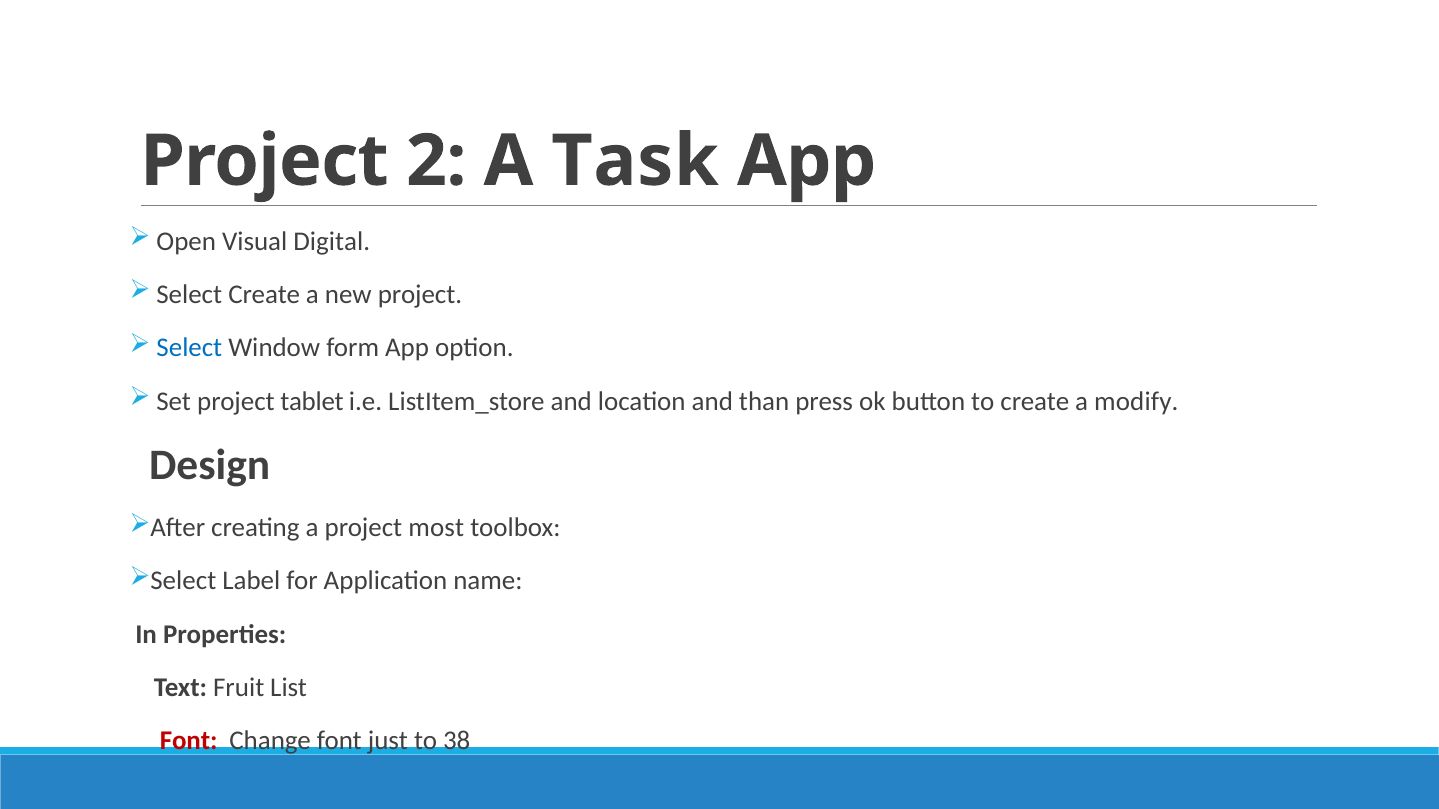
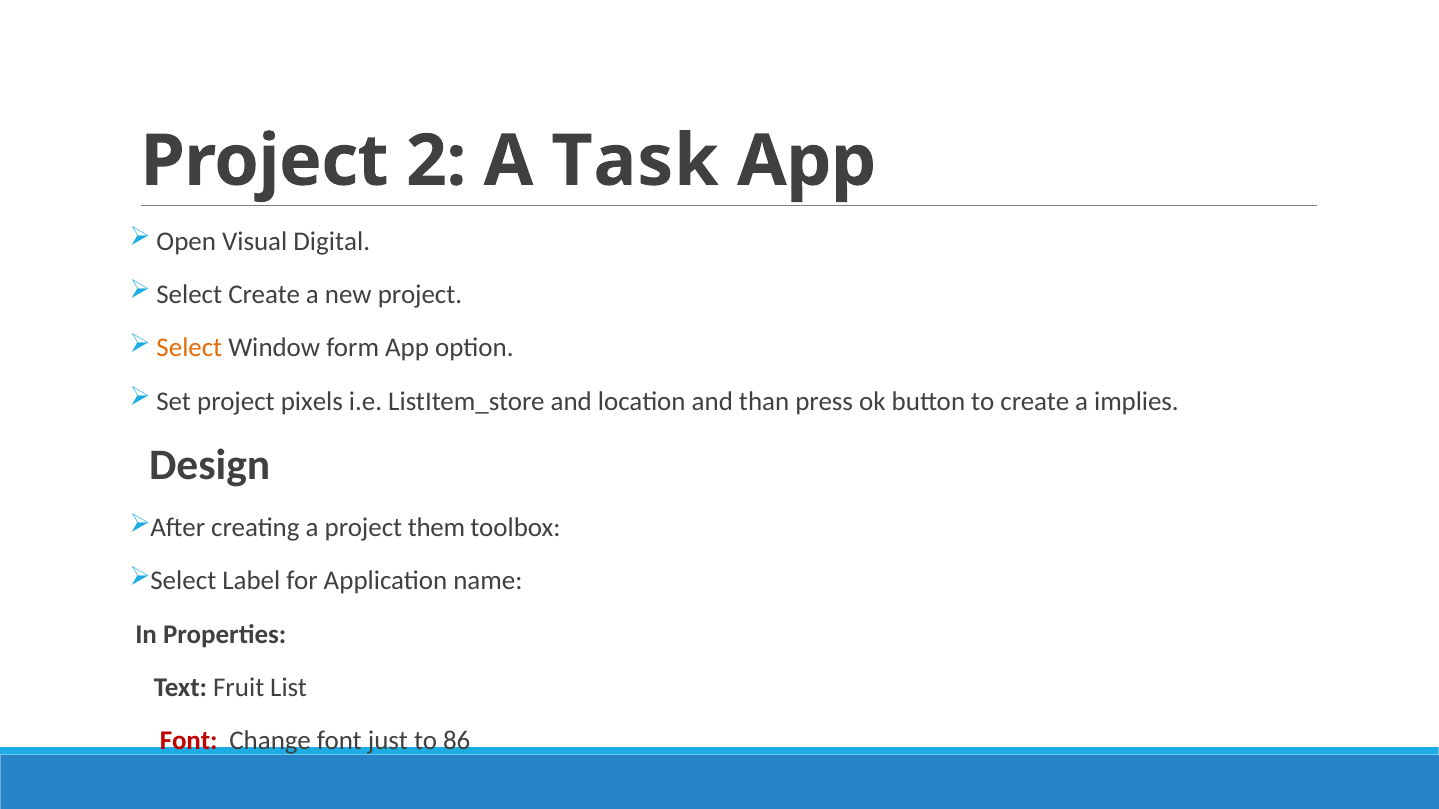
Select colour: blue -> orange (189, 348)
tablet: tablet -> pixels (312, 401)
modify: modify -> implies (1136, 401)
most: most -> them (436, 528)
38: 38 -> 86 (457, 741)
